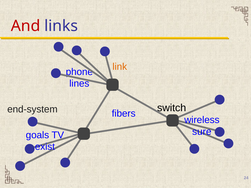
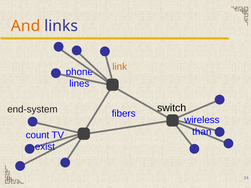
And colour: red -> orange (26, 26)
sure: sure -> than (202, 132)
goals: goals -> count (37, 135)
